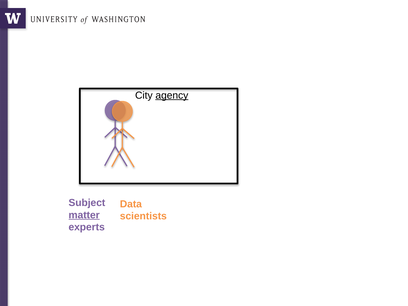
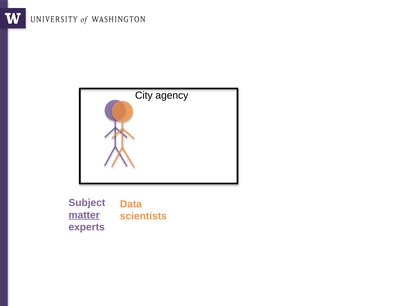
agency underline: present -> none (172, 95)
